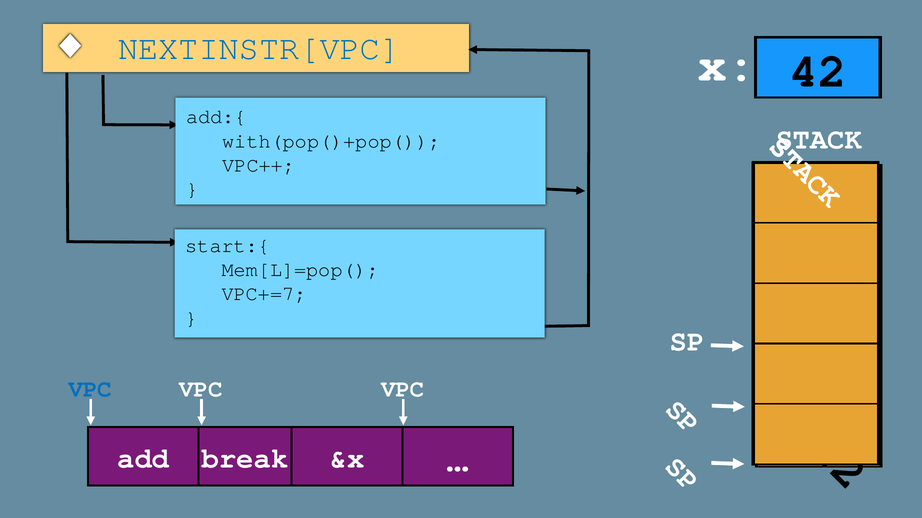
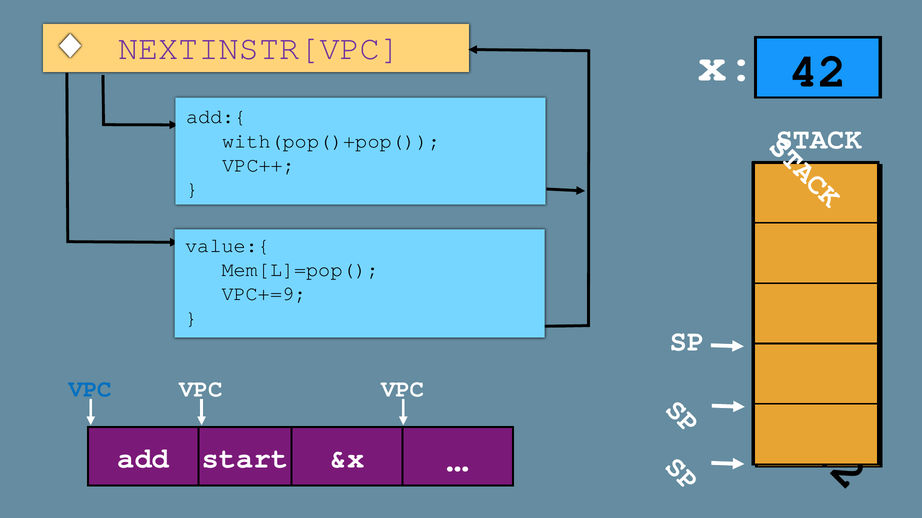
NEXTINSTR[VPC colour: blue -> purple (259, 48)
start:{: start:{ -> value:{ (228, 246)
VPC+=7: VPC+=7 -> VPC+=9 (264, 294)
break: break -> start (245, 459)
